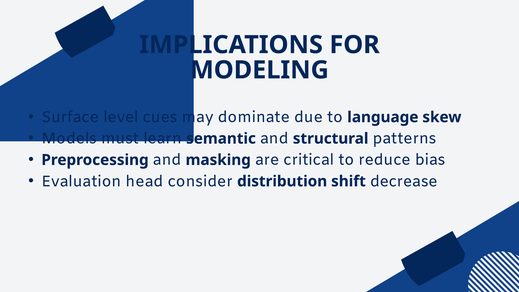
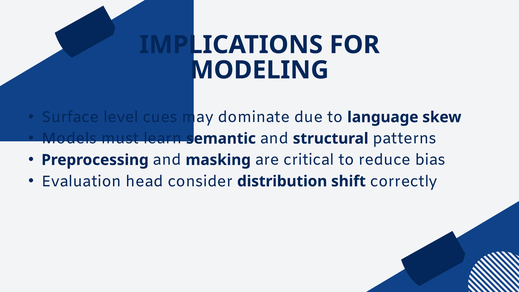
decrease: decrease -> correctly (404, 181)
